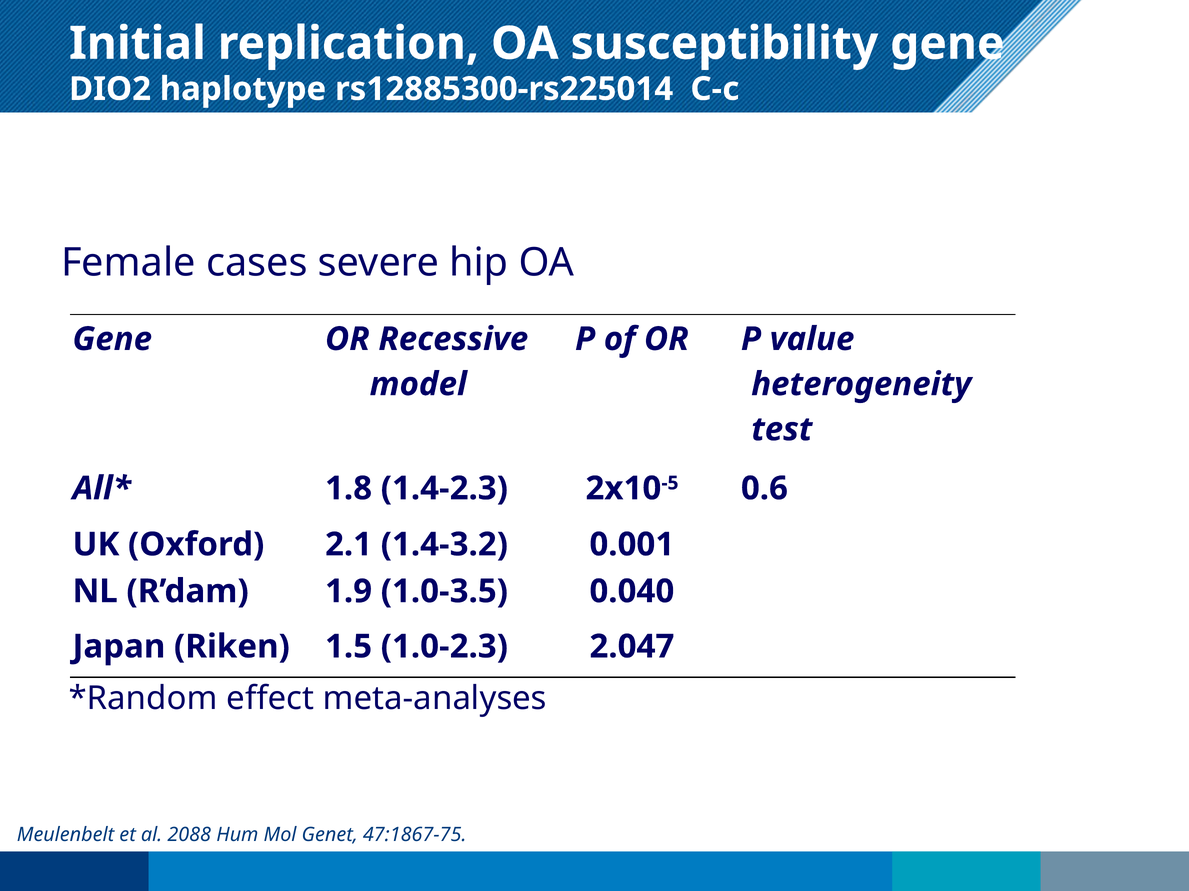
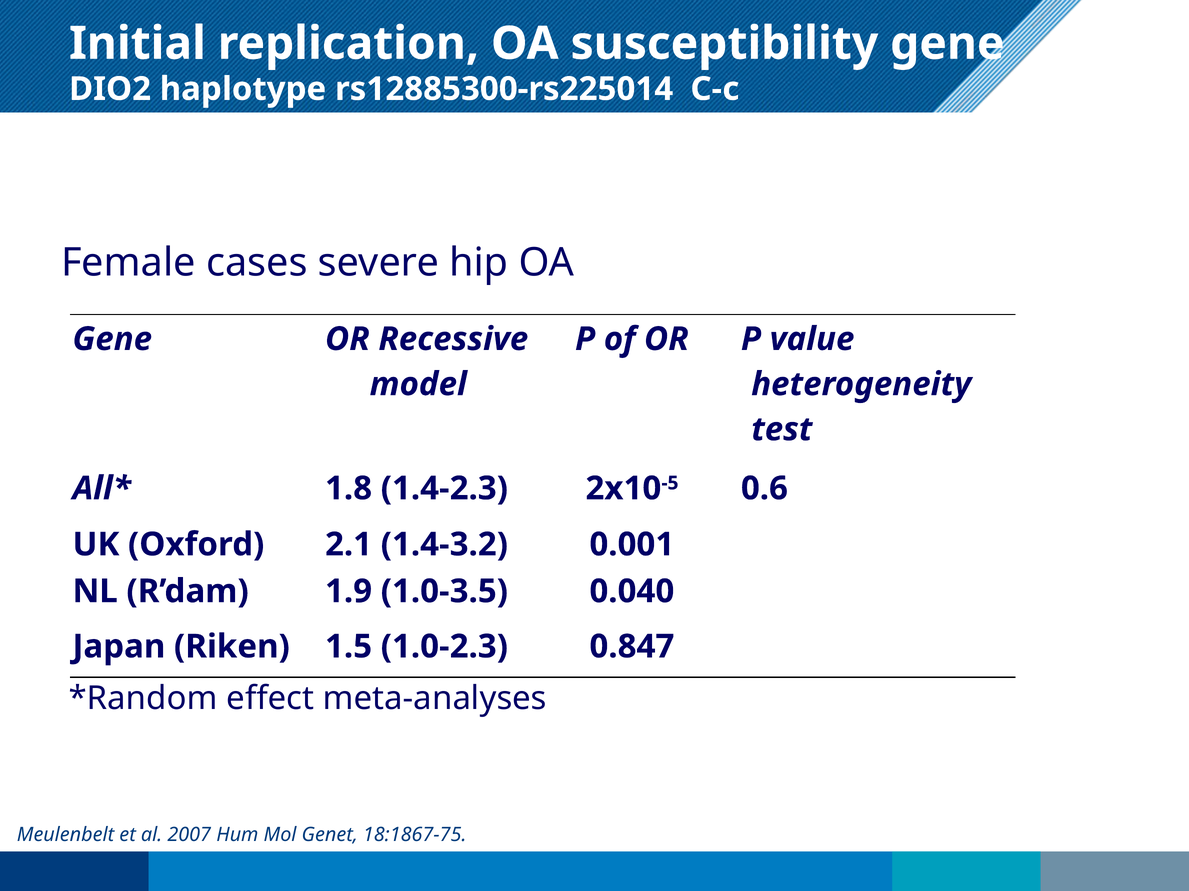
2.047: 2.047 -> 0.847 (632, 647)
2088: 2088 -> 2007 (189, 836)
47:1867-75: 47:1867-75 -> 18:1867-75 (415, 836)
